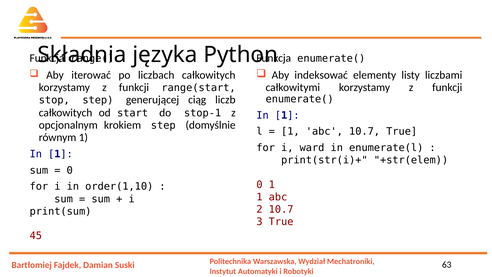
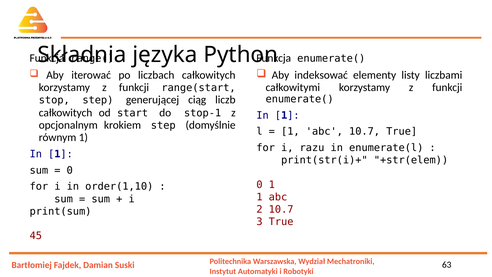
ward: ward -> razu (312, 148)
